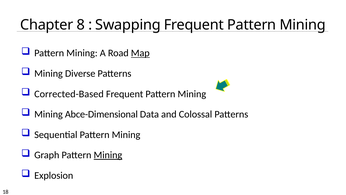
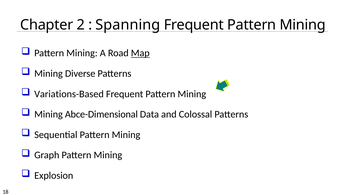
8: 8 -> 2 (81, 25)
Swapping: Swapping -> Spanning (128, 25)
Corrected-Based: Corrected-Based -> Variations-Based (69, 94)
Mining underline: present -> none (108, 155)
